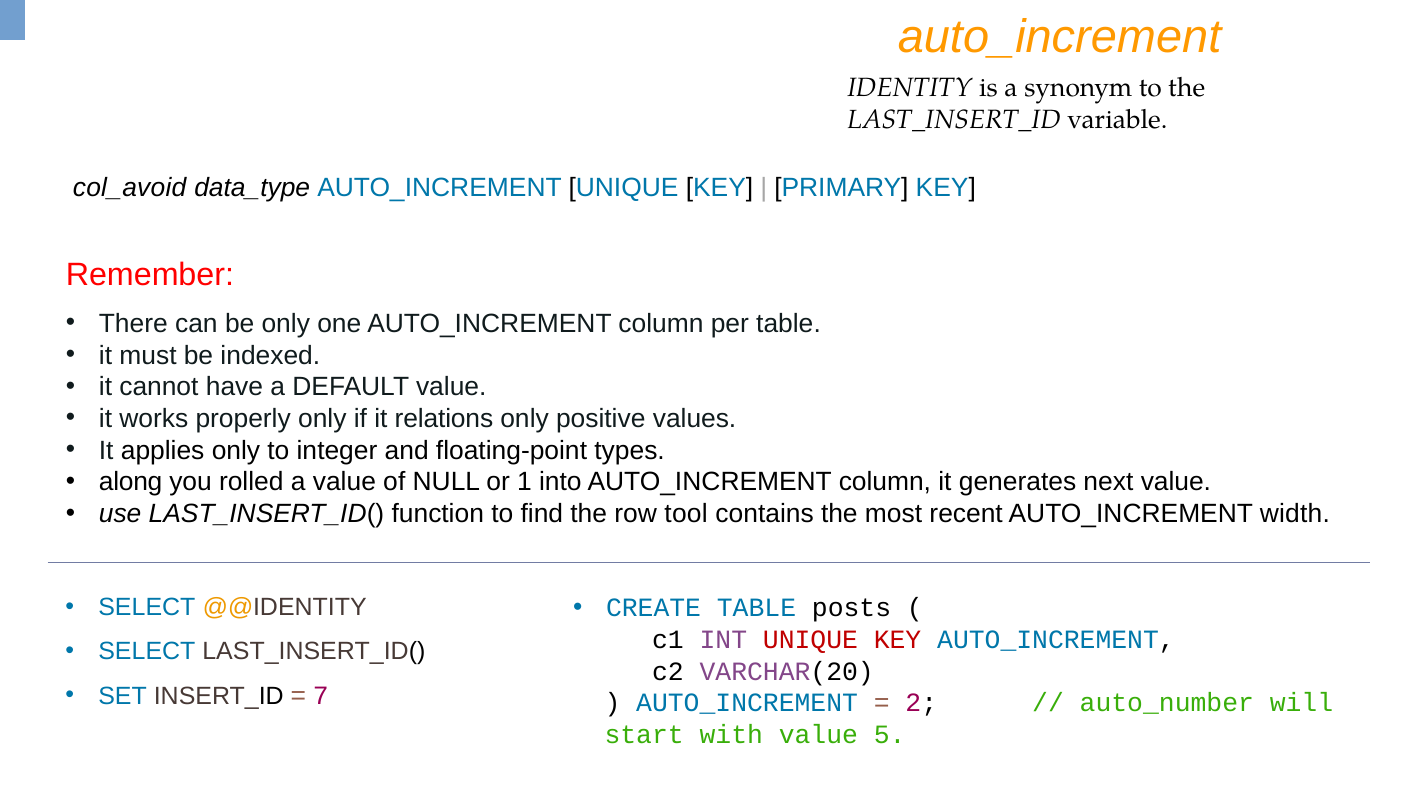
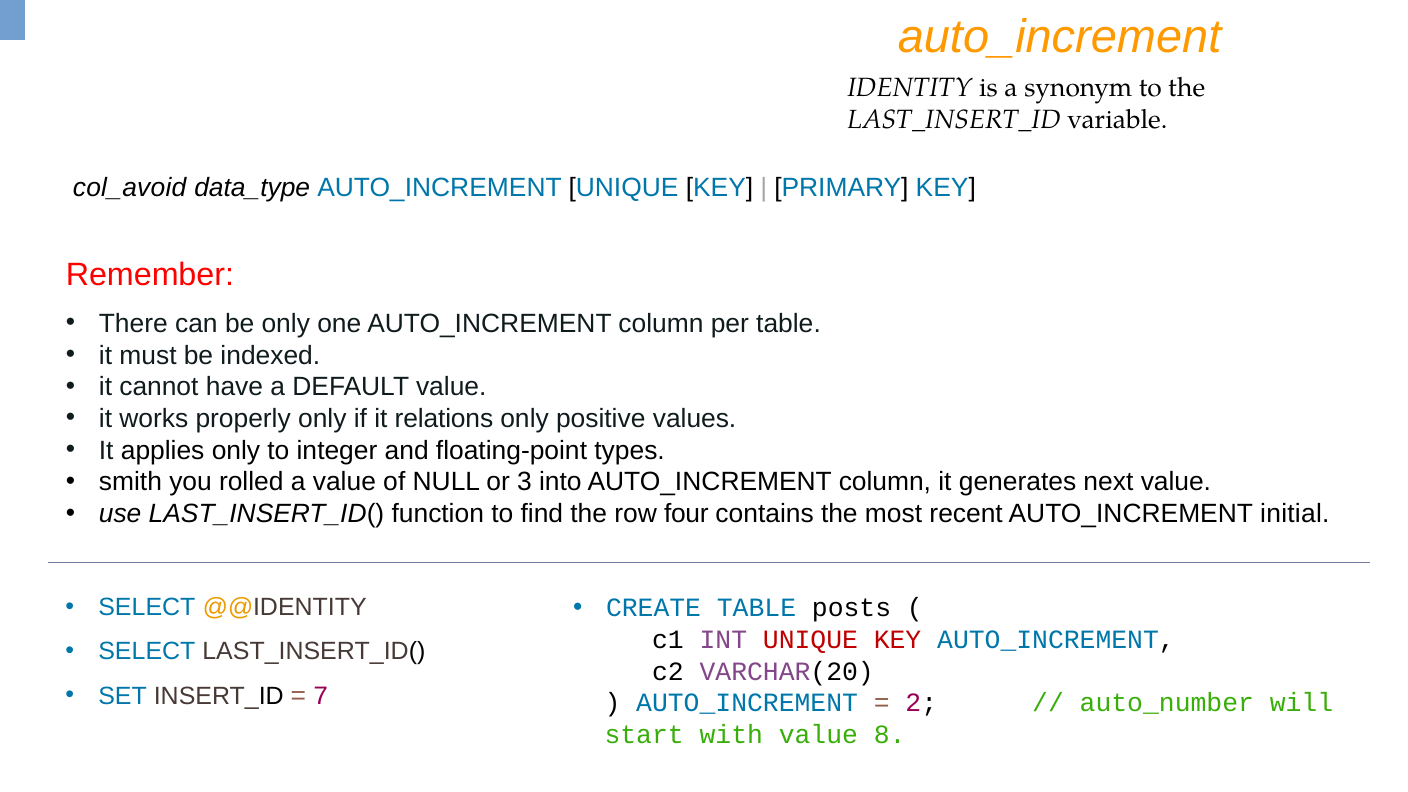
along: along -> smith (130, 482)
1: 1 -> 3 (525, 482)
tool: tool -> four (686, 514)
width: width -> initial (1295, 514)
5: 5 -> 8 (890, 735)
